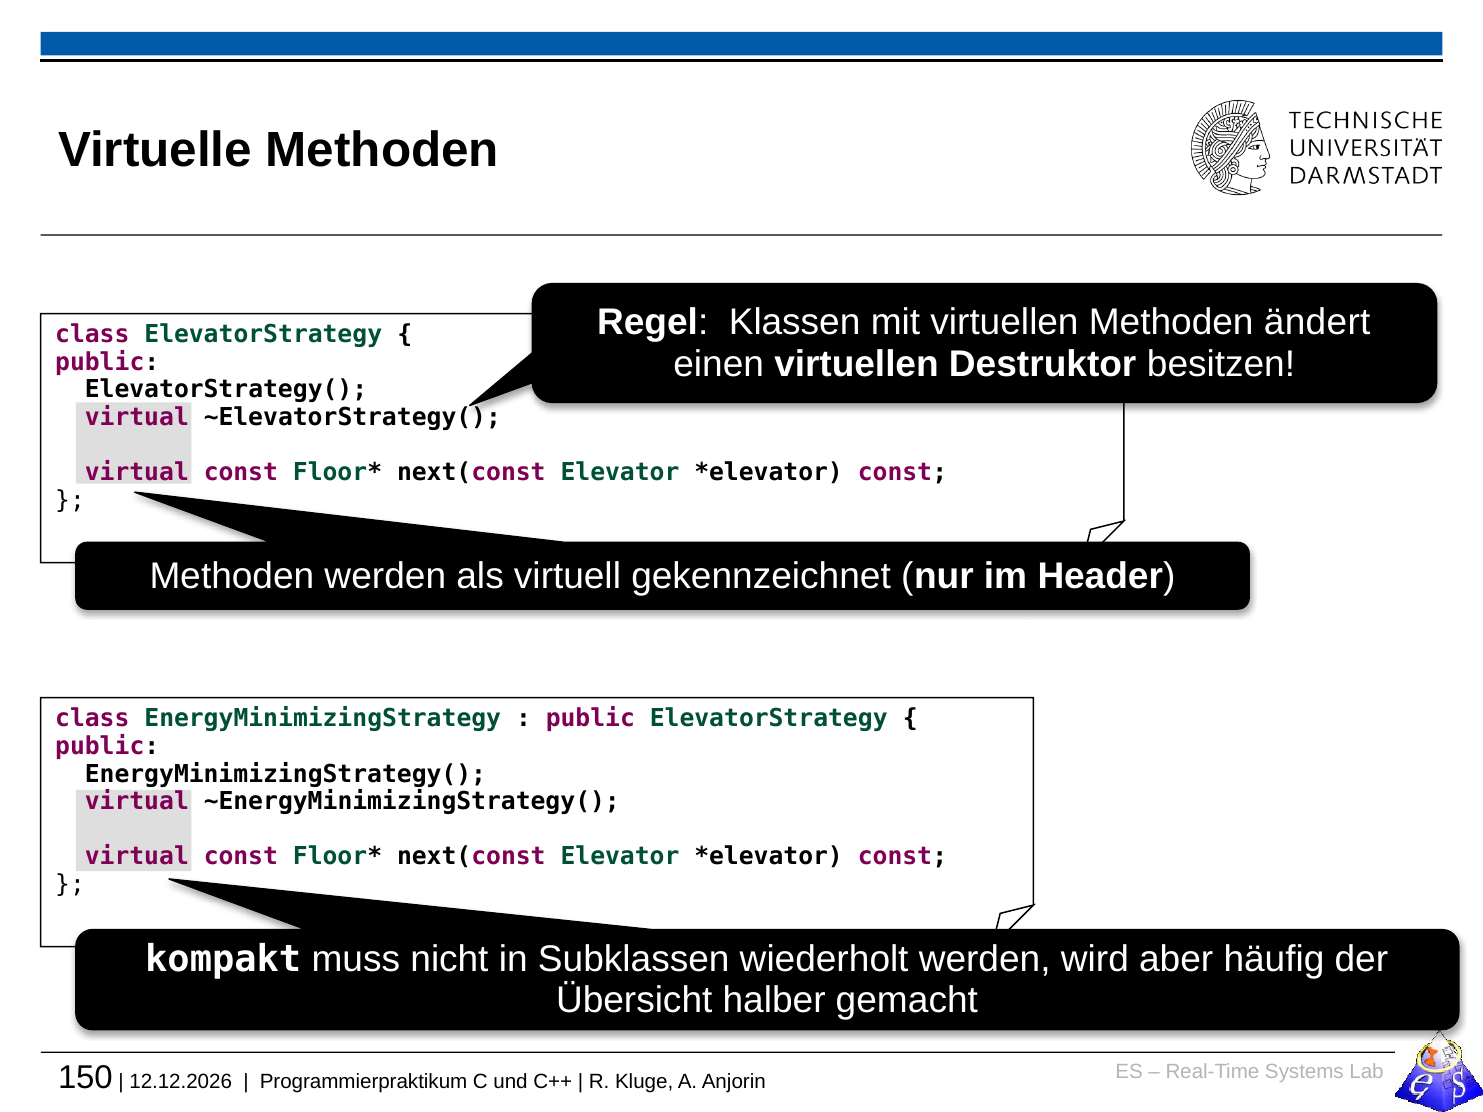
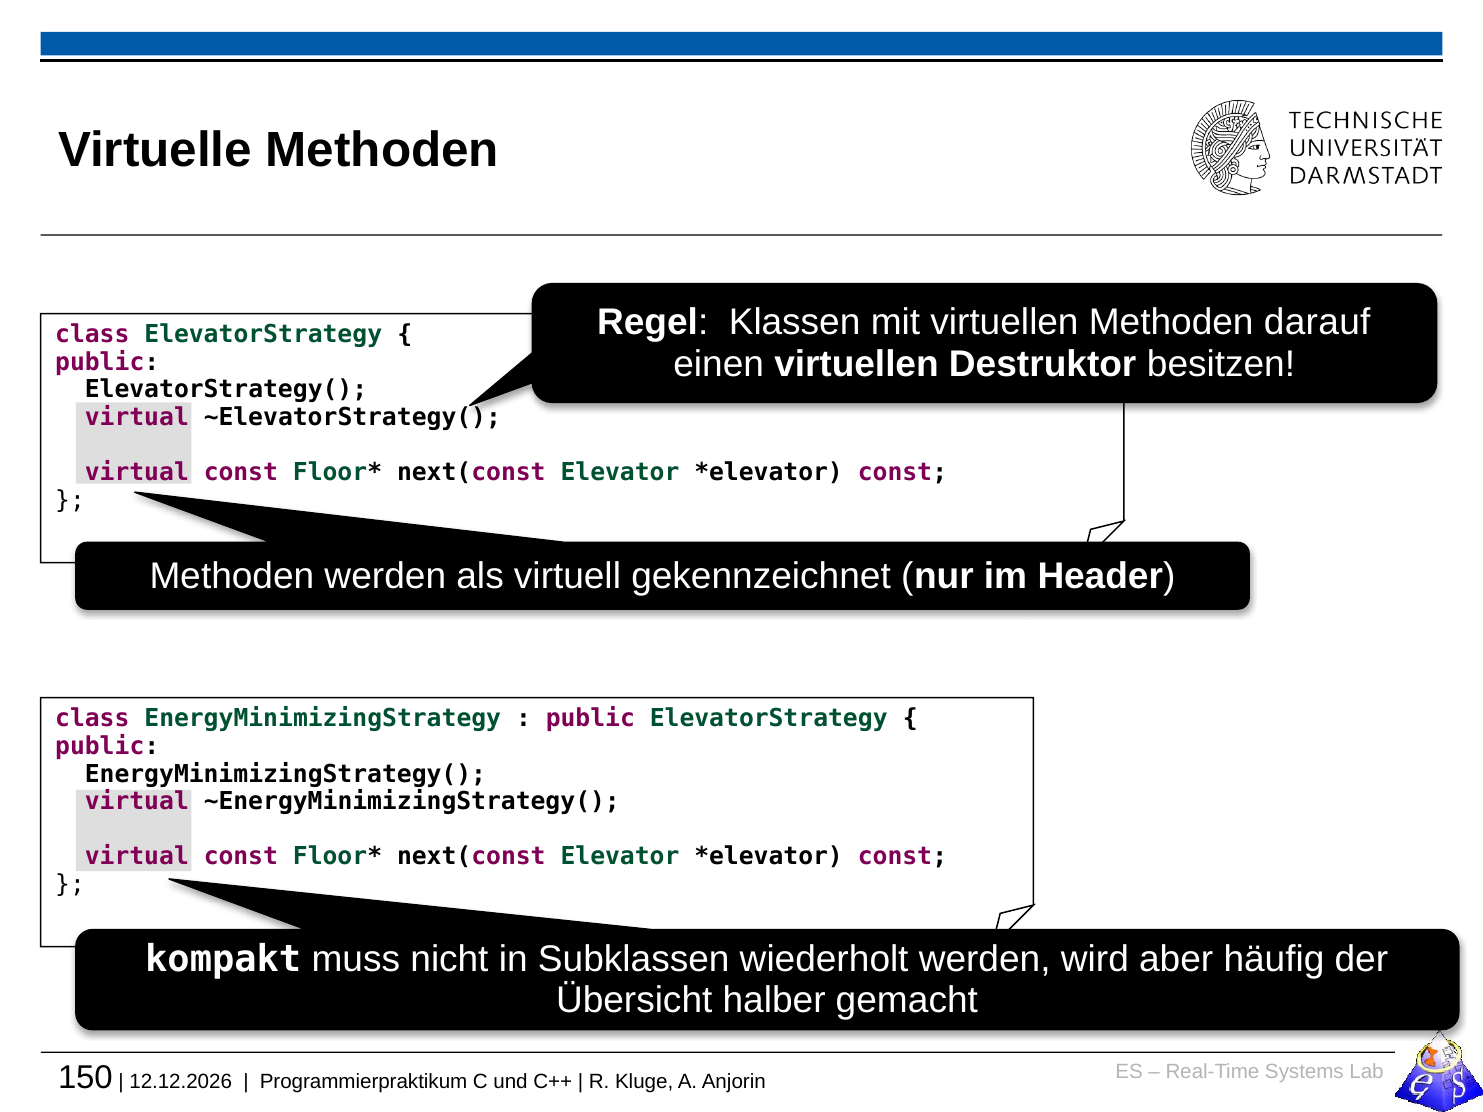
ändert: ändert -> darauf (1317, 323)
